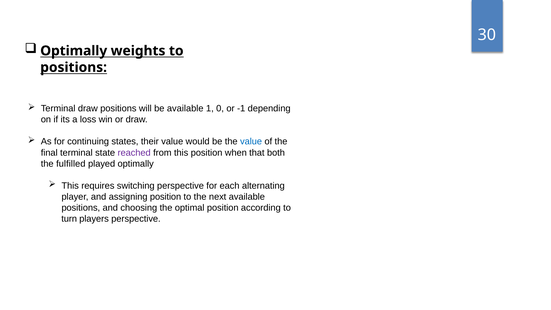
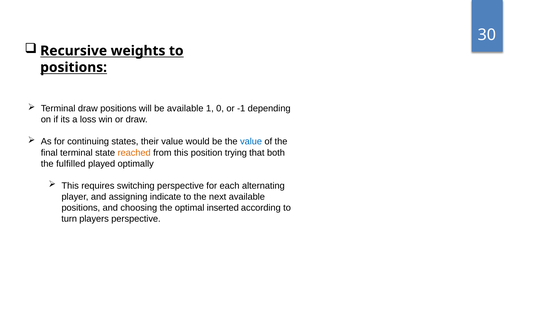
Optimally: Optimally -> Recursive (74, 51)
reached colour: purple -> orange (134, 153)
when: when -> trying (236, 153)
assigning position: position -> indicate (166, 197)
optimal position: position -> inserted (223, 208)
